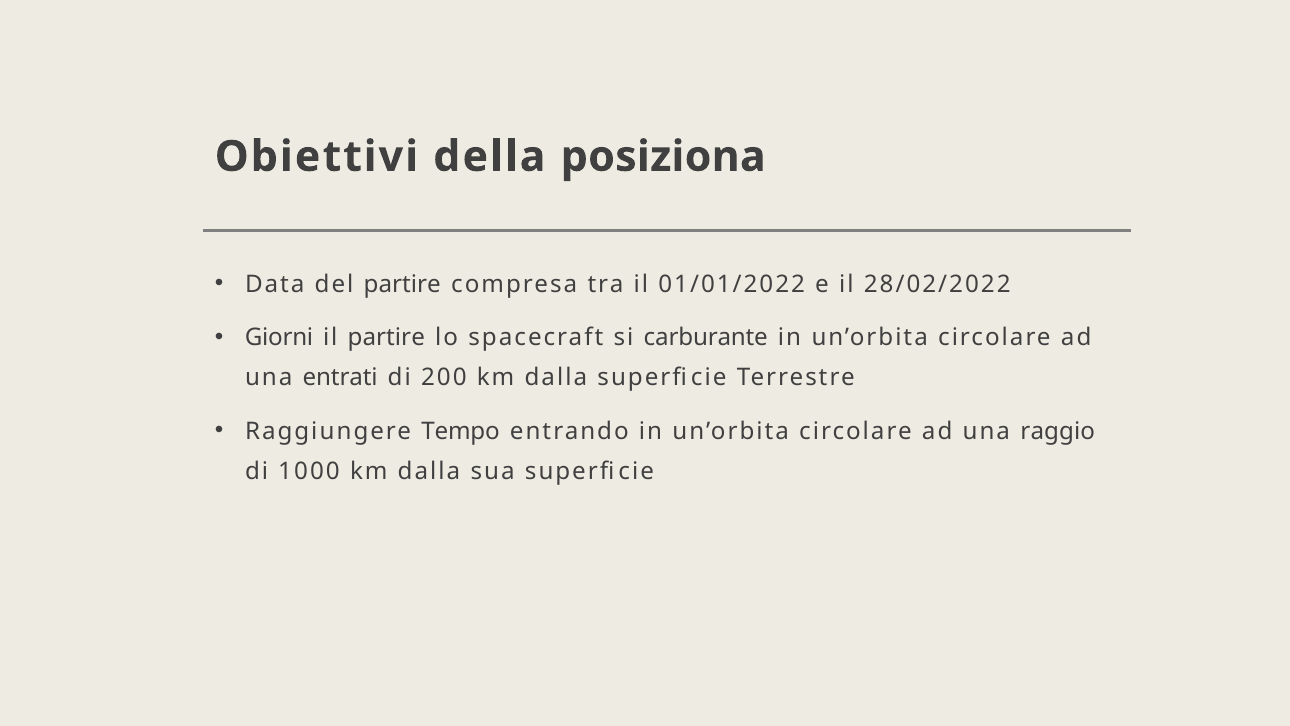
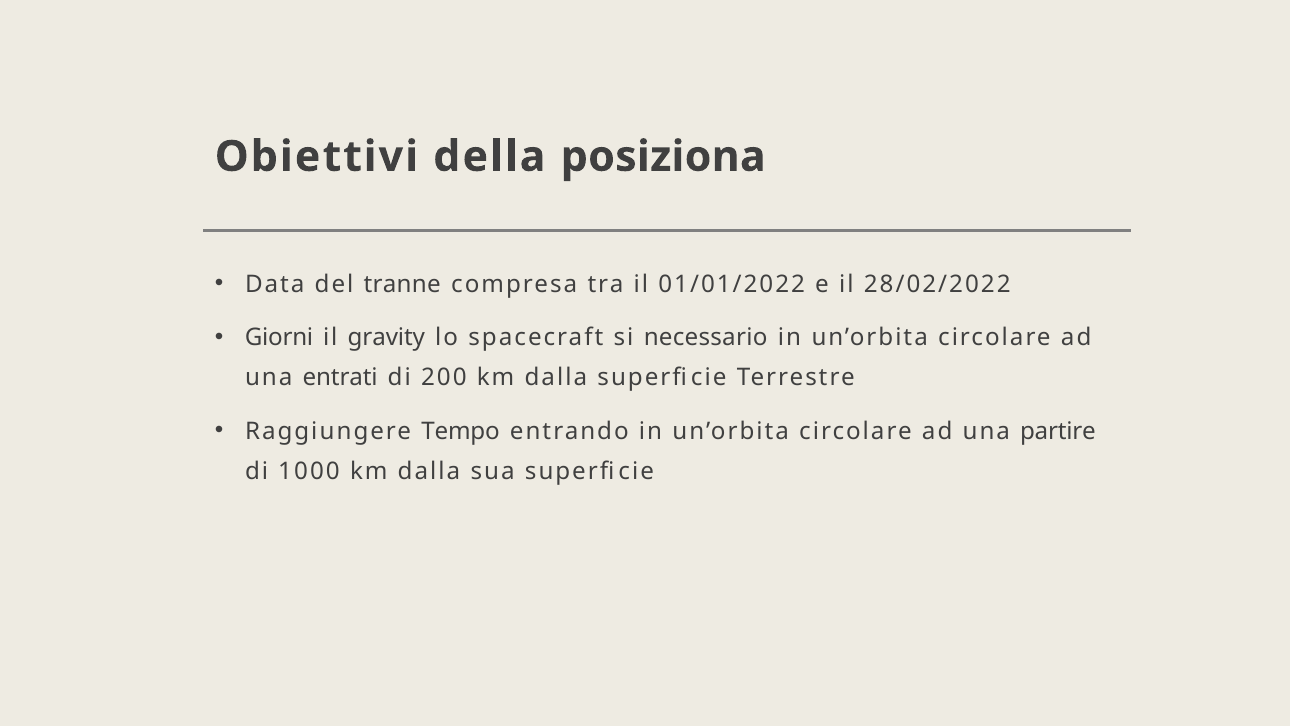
del partire: partire -> tranne (402, 284)
il partire: partire -> gravity (386, 337)
carburante: carburante -> necessario (706, 337)
raggio: raggio -> partire (1058, 431)
